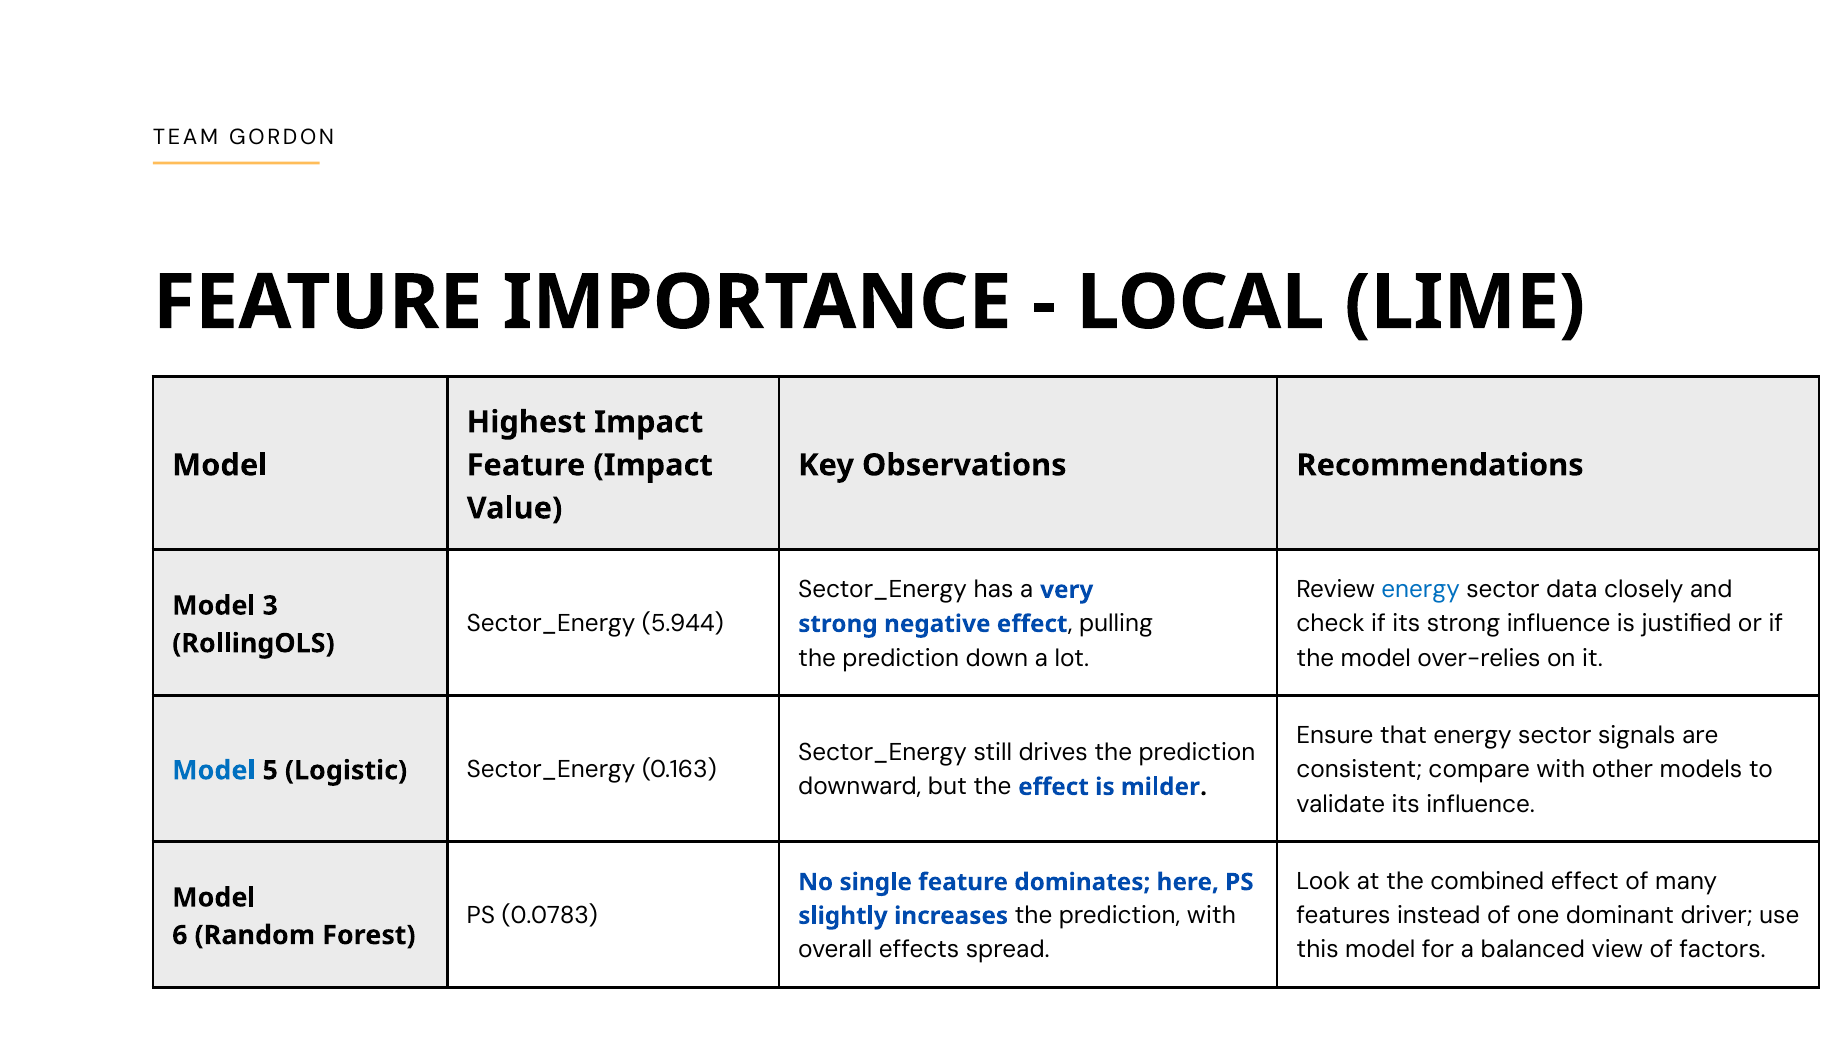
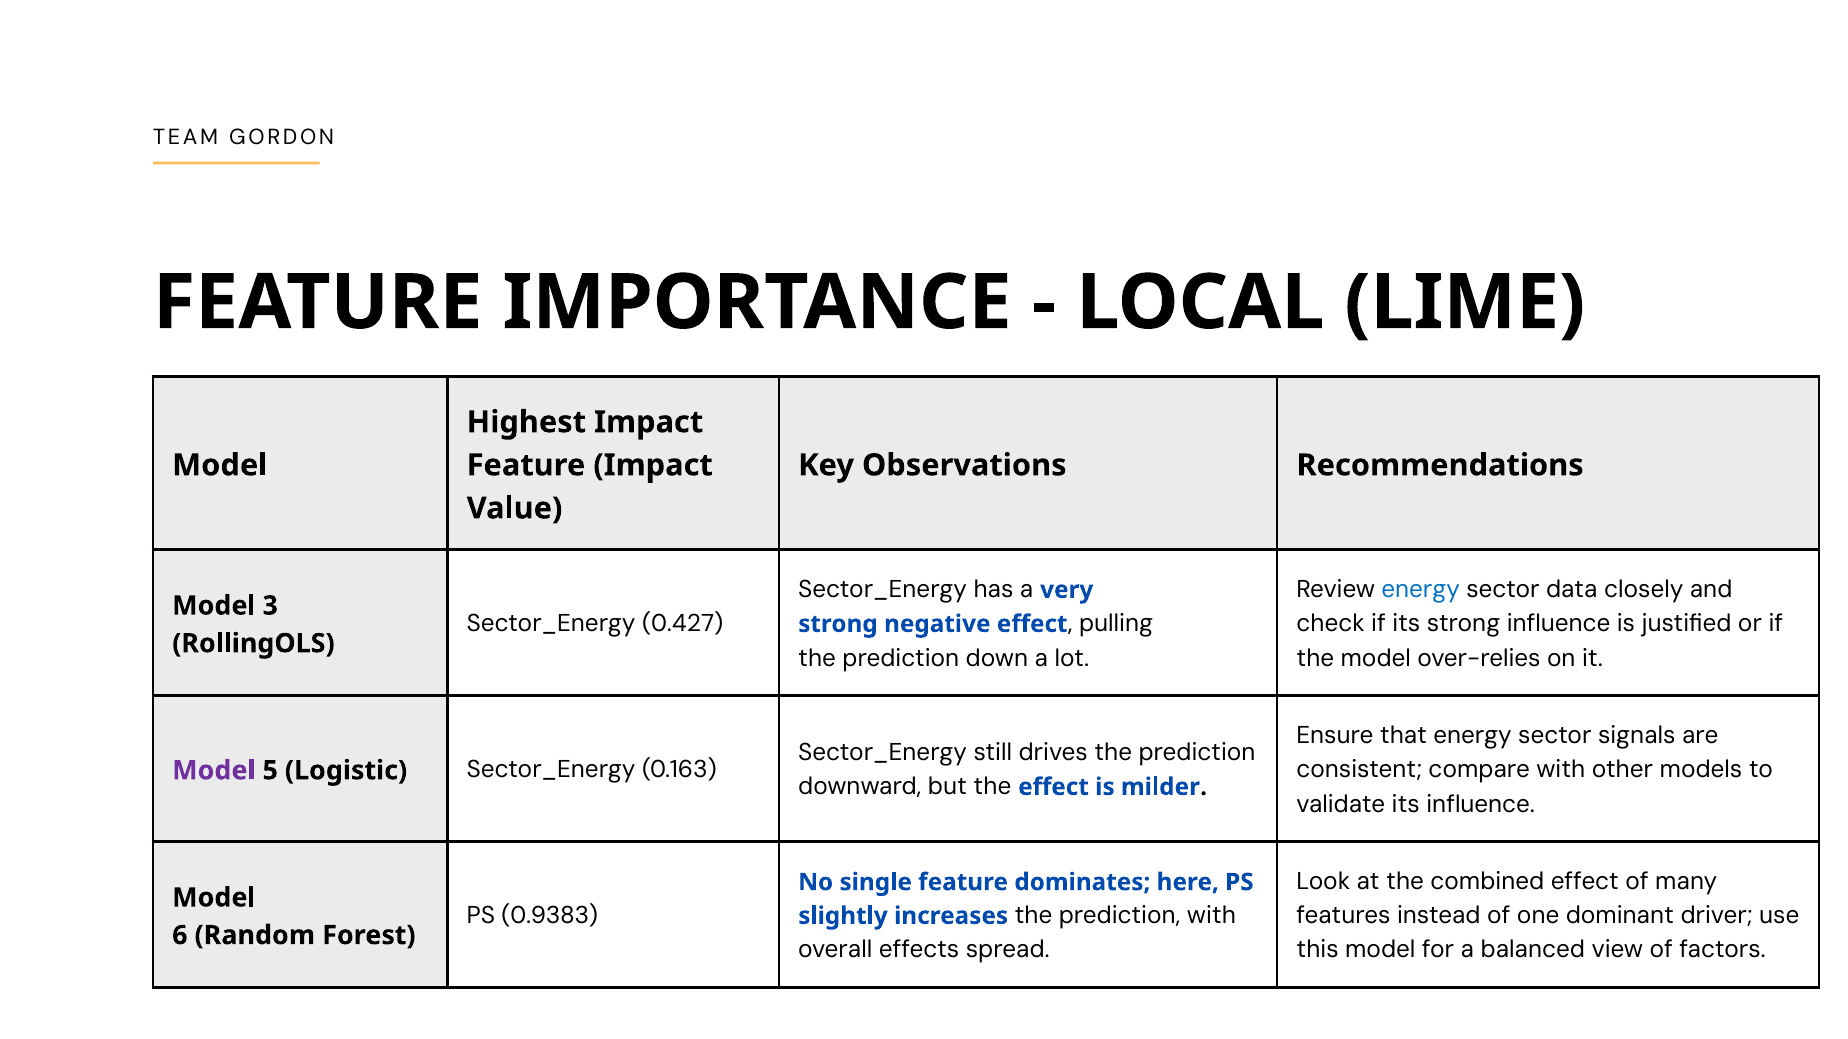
5.944: 5.944 -> 0.427 (683, 624)
Model colour: blue -> purple (214, 771)
0.0783: 0.0783 -> 0.9383 (550, 916)
